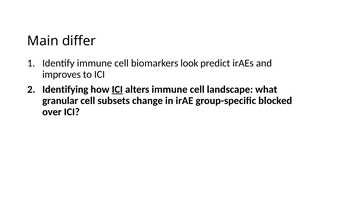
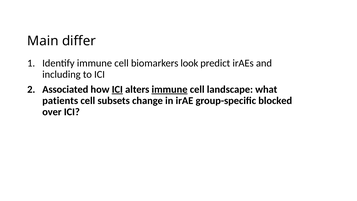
improves: improves -> including (61, 74)
Identifying: Identifying -> Associated (65, 89)
immune underline: none -> present (170, 89)
granular: granular -> patients (60, 100)
